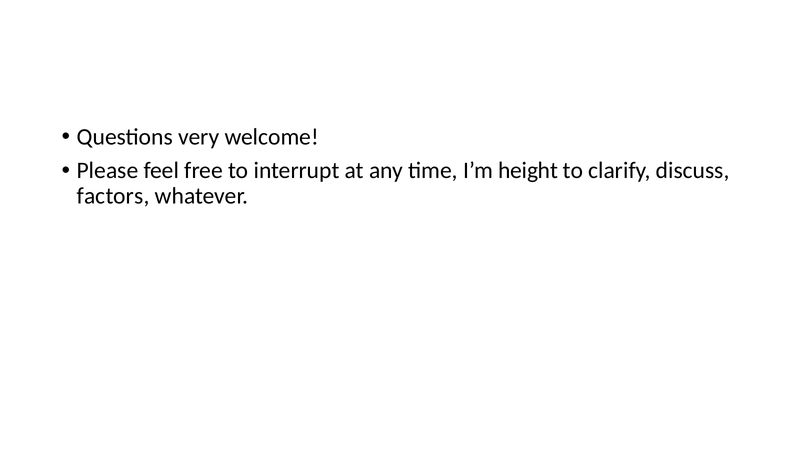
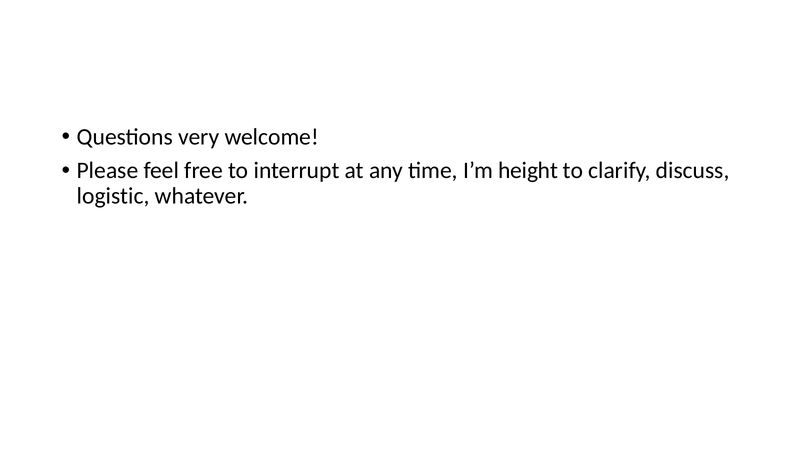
factors: factors -> logistic (113, 196)
